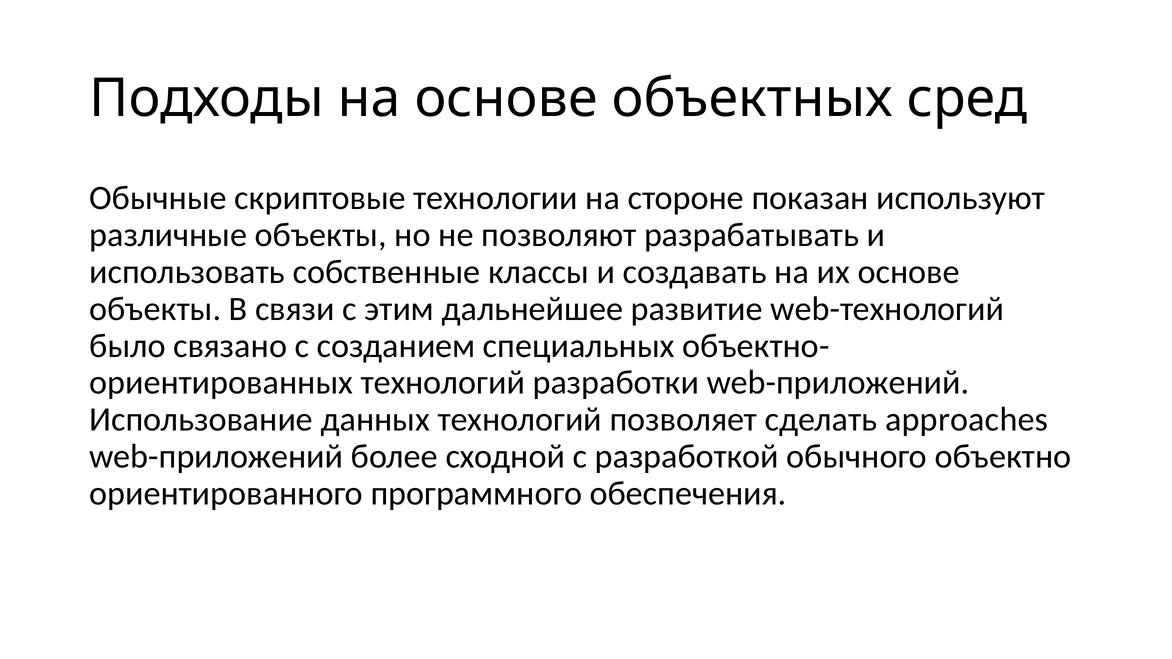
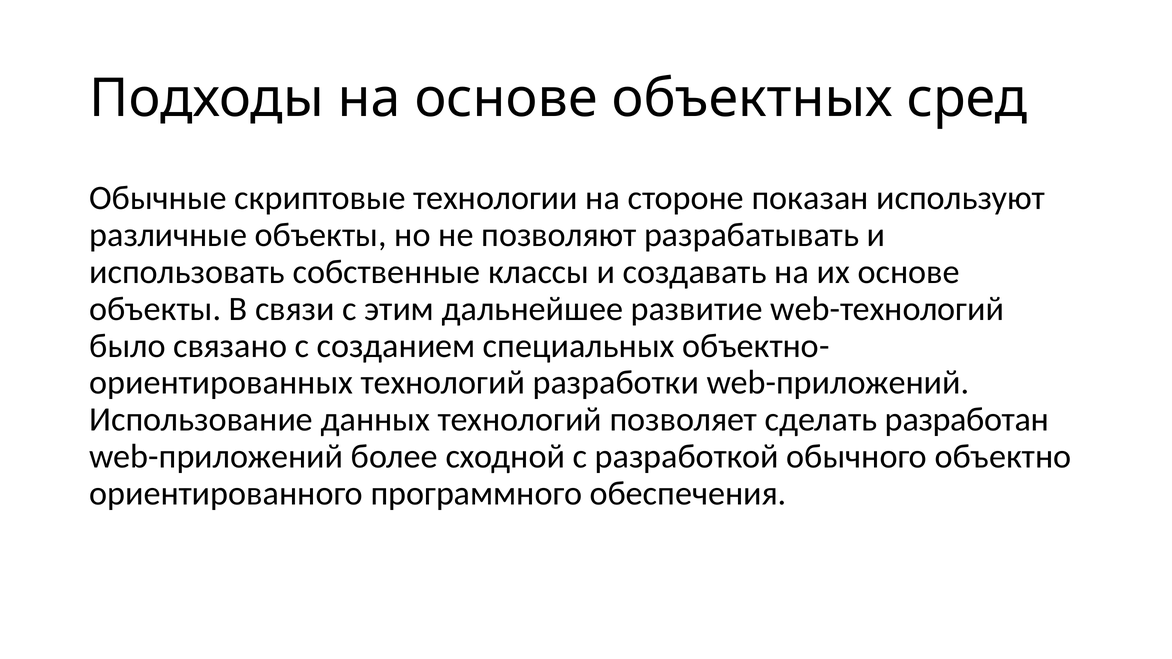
approaches: approaches -> разработан (967, 420)
